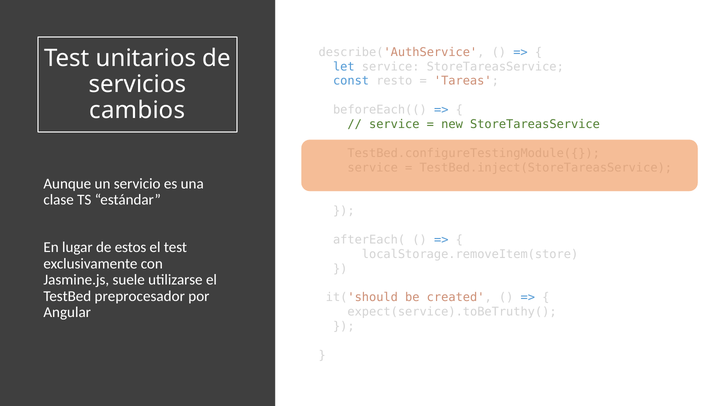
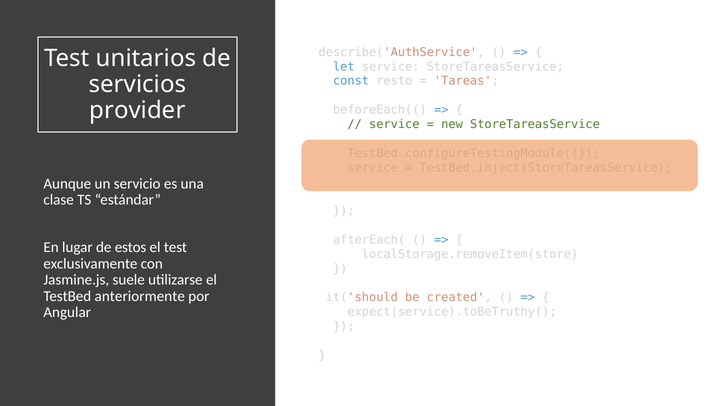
cambios: cambios -> provider (137, 110)
preprocesador: preprocesador -> anteriormente (140, 296)
